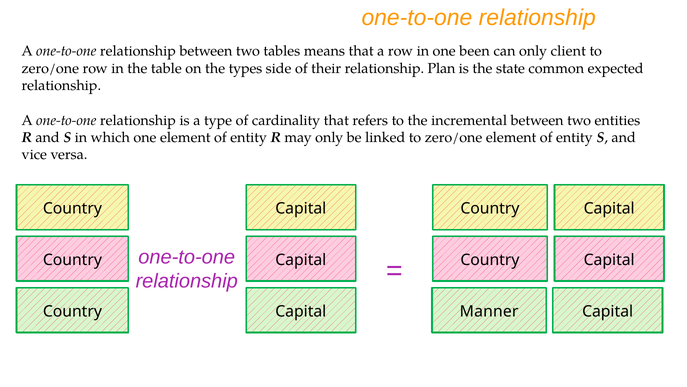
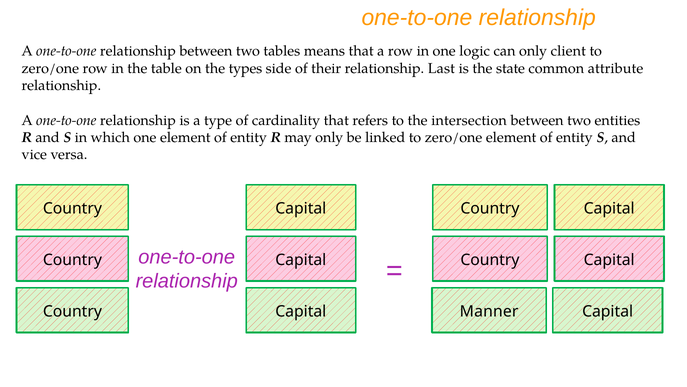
been: been -> logic (475, 51)
Plan: Plan -> Last (441, 68)
expected: expected -> attribute (616, 68)
incremental: incremental -> intersection (469, 120)
